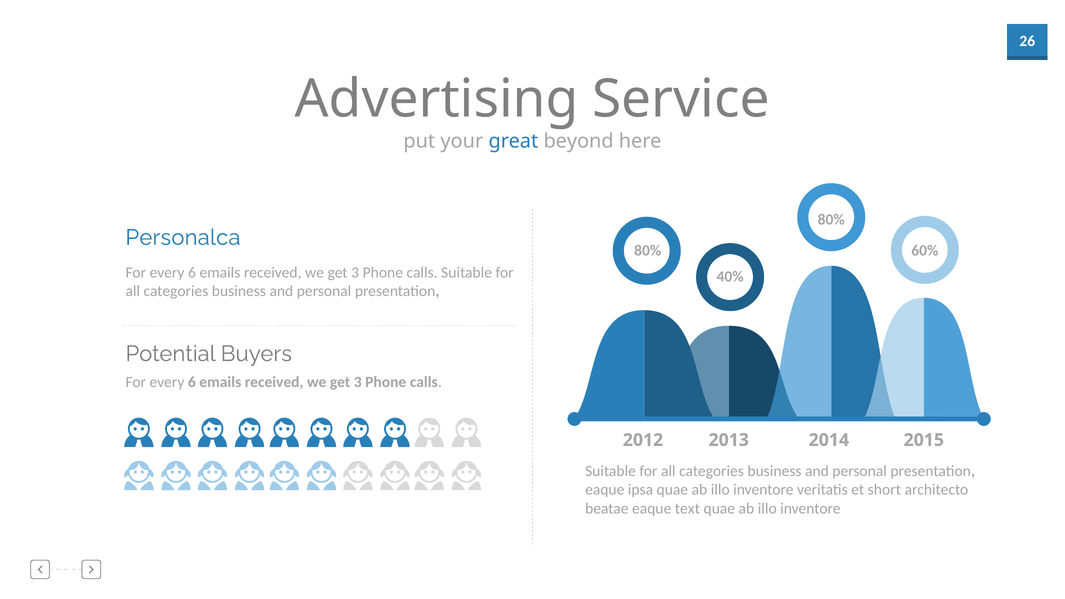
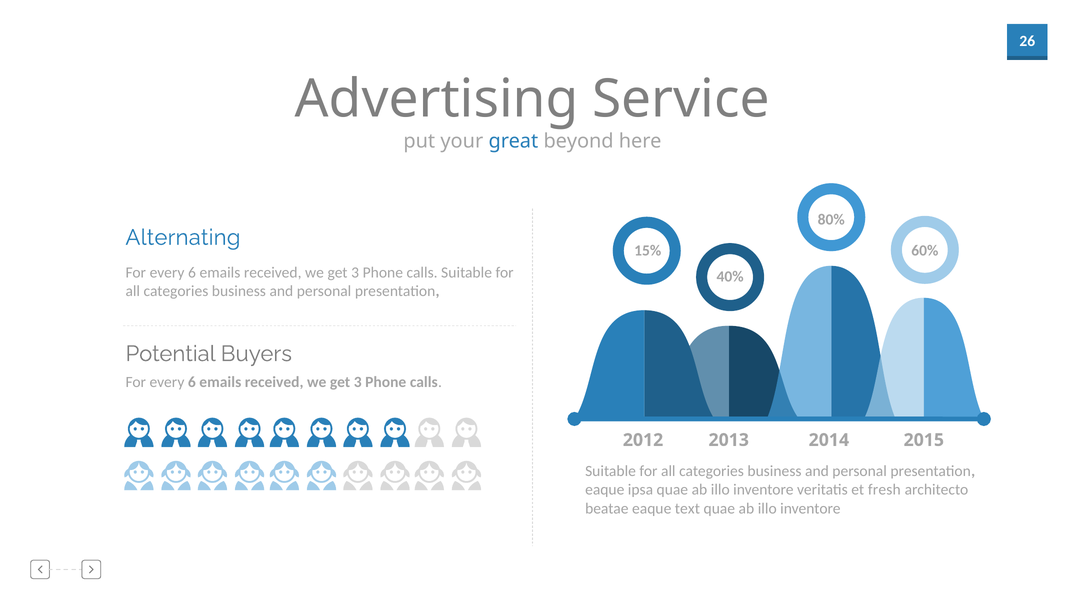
Personalca: Personalca -> Alternating (183, 238)
80%: 80% -> 15% (648, 251)
short: short -> fresh (884, 490)
